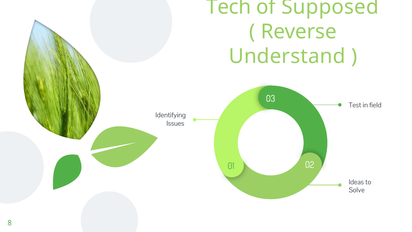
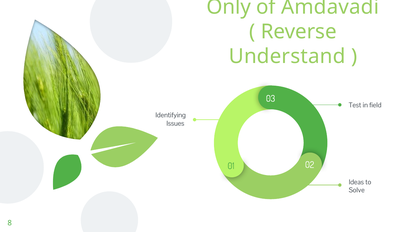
Tech: Tech -> Only (229, 7)
Supposed: Supposed -> Amdavadi (330, 7)
